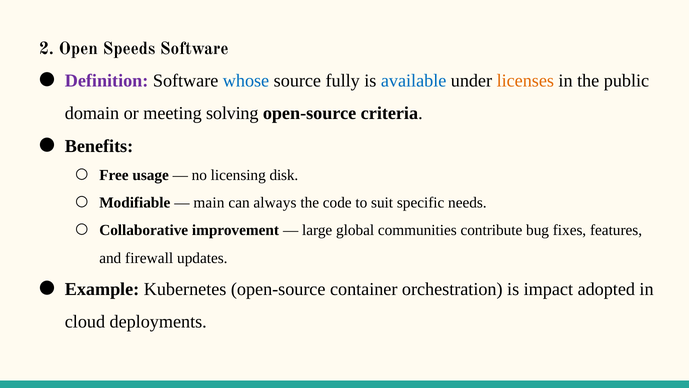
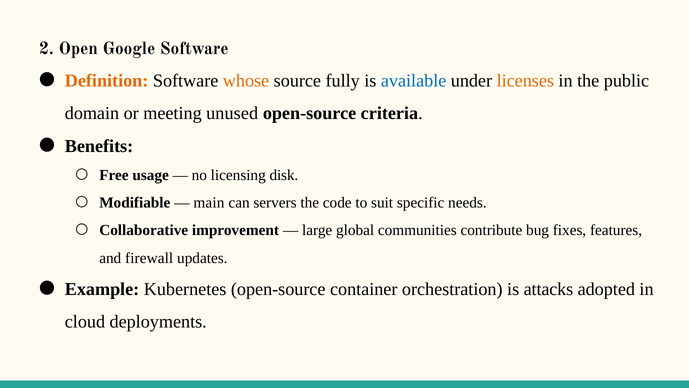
Speeds: Speeds -> Google (129, 48)
Definition colour: purple -> orange (107, 81)
whose colour: blue -> orange (246, 81)
solving: solving -> unused (232, 113)
always: always -> servers (275, 203)
impact: impact -> attacks (548, 289)
